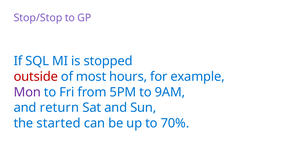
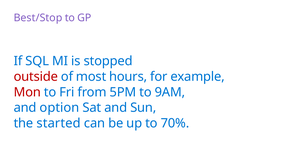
Stop/Stop: Stop/Stop -> Best/Stop (38, 18)
Mon colour: purple -> red (27, 92)
return: return -> option (59, 107)
